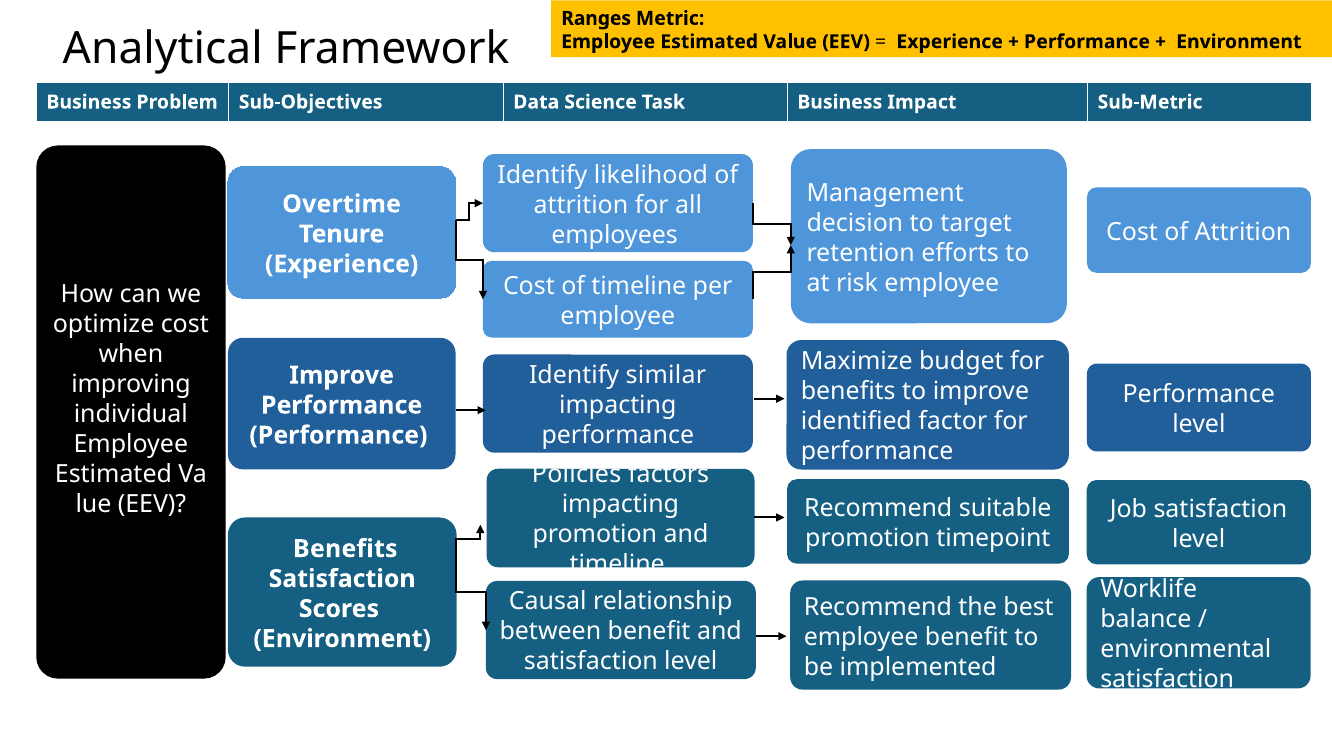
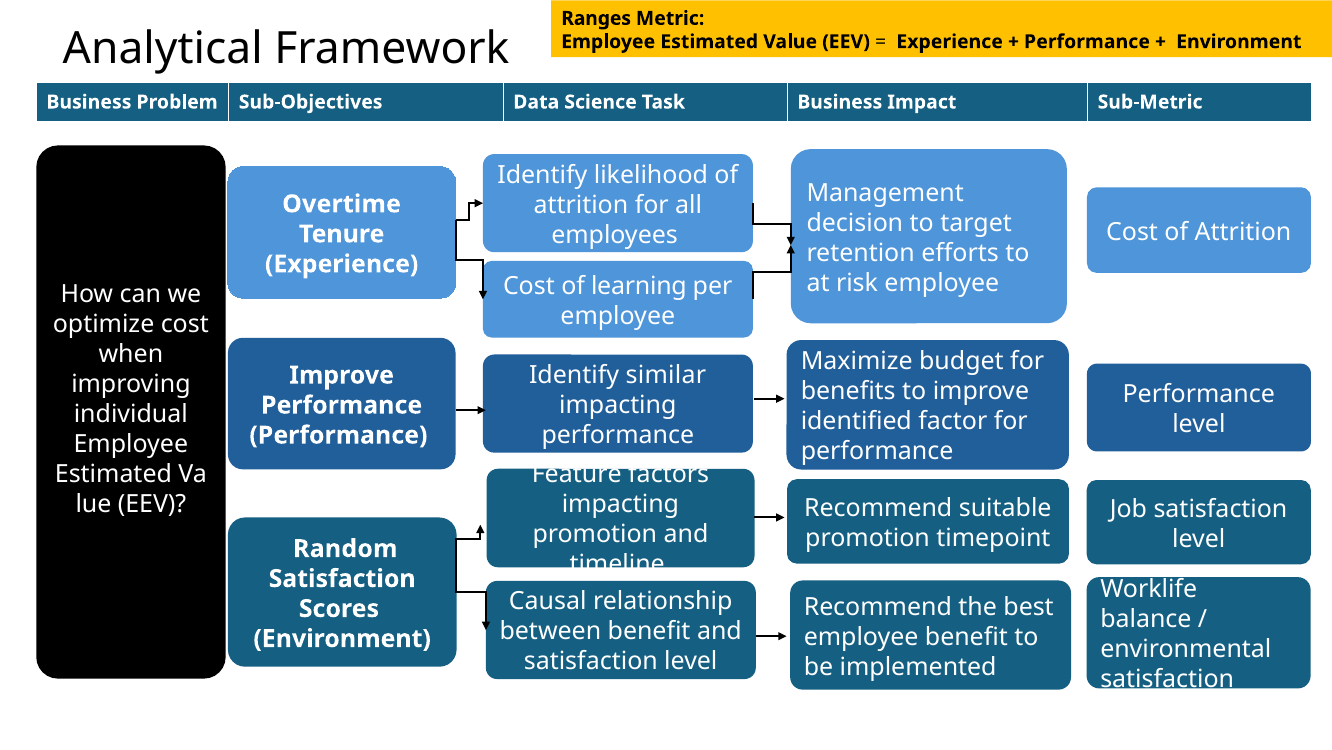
of timeline: timeline -> learning (639, 286)
Policies: Policies -> Feature (577, 474)
Benefits: Benefits -> Random (345, 548)
